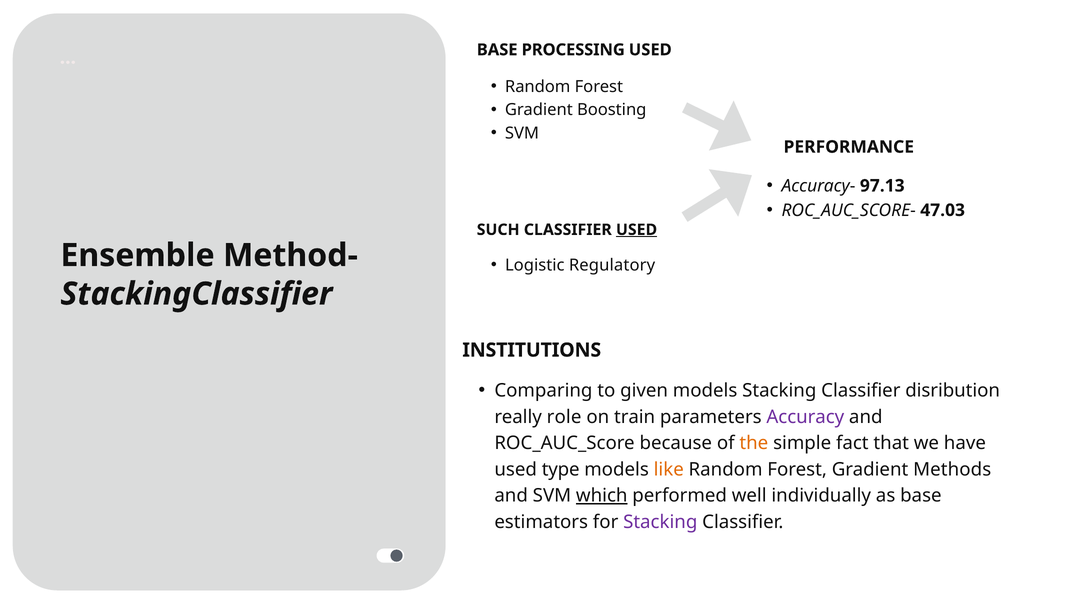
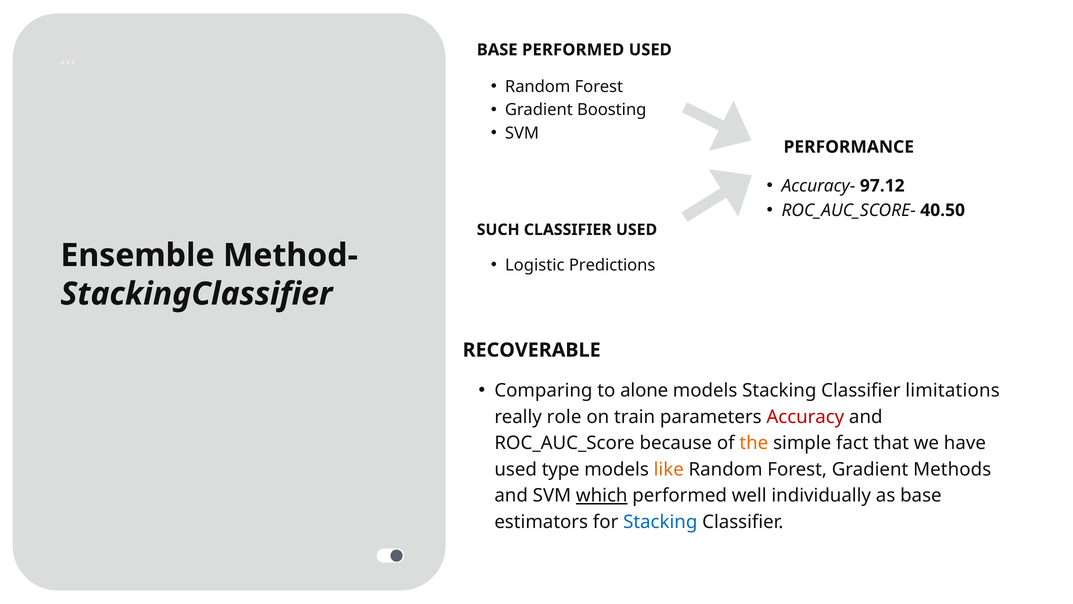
BASE PROCESSING: PROCESSING -> PERFORMED (573, 50)
97.13: 97.13 -> 97.12 (882, 186)
47.03: 47.03 -> 40.50 (943, 210)
USED underline: present -> none (637, 230)
Regulatory: Regulatory -> Predictions (612, 265)
INSTITUTIONS: INSTITUTIONS -> RECOVERABLE (532, 350)
given: given -> alone (644, 390)
disribution: disribution -> limitations (953, 390)
Accuracy colour: purple -> red (805, 417)
Stacking colour: purple -> blue (660, 522)
